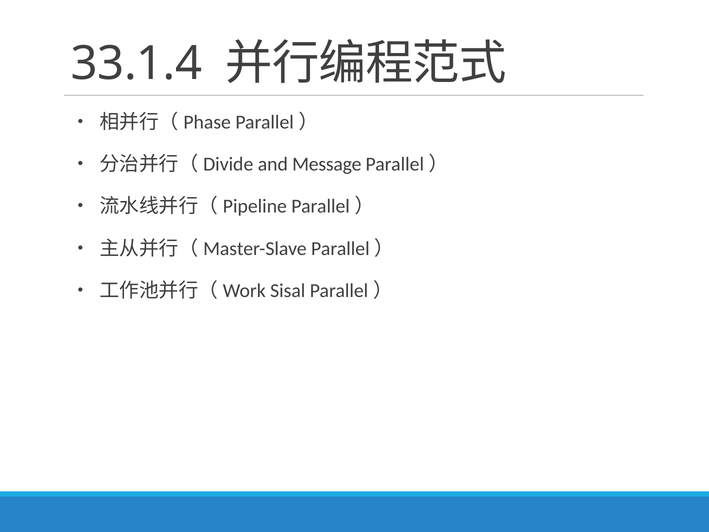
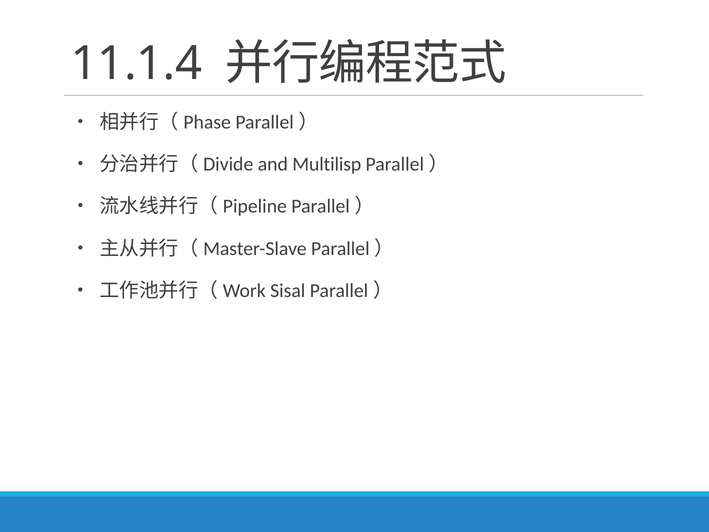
33.1.4: 33.1.4 -> 11.1.4 (137, 64)
Message: Message -> Multilisp (327, 164)
